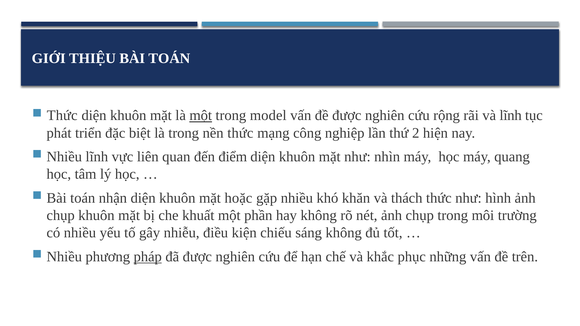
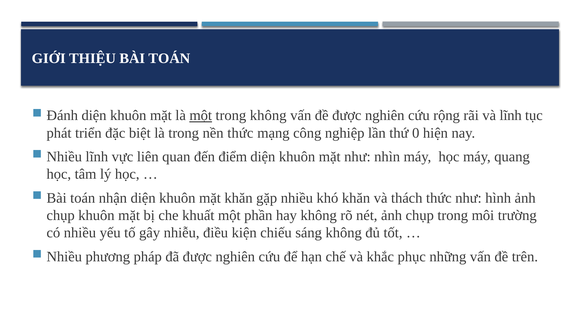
Thức: Thức -> Đánh (62, 116)
trong model: model -> không (268, 116)
2: 2 -> 0 (416, 133)
mặt hoặc: hoặc -> khăn (239, 198)
pháp underline: present -> none (148, 257)
